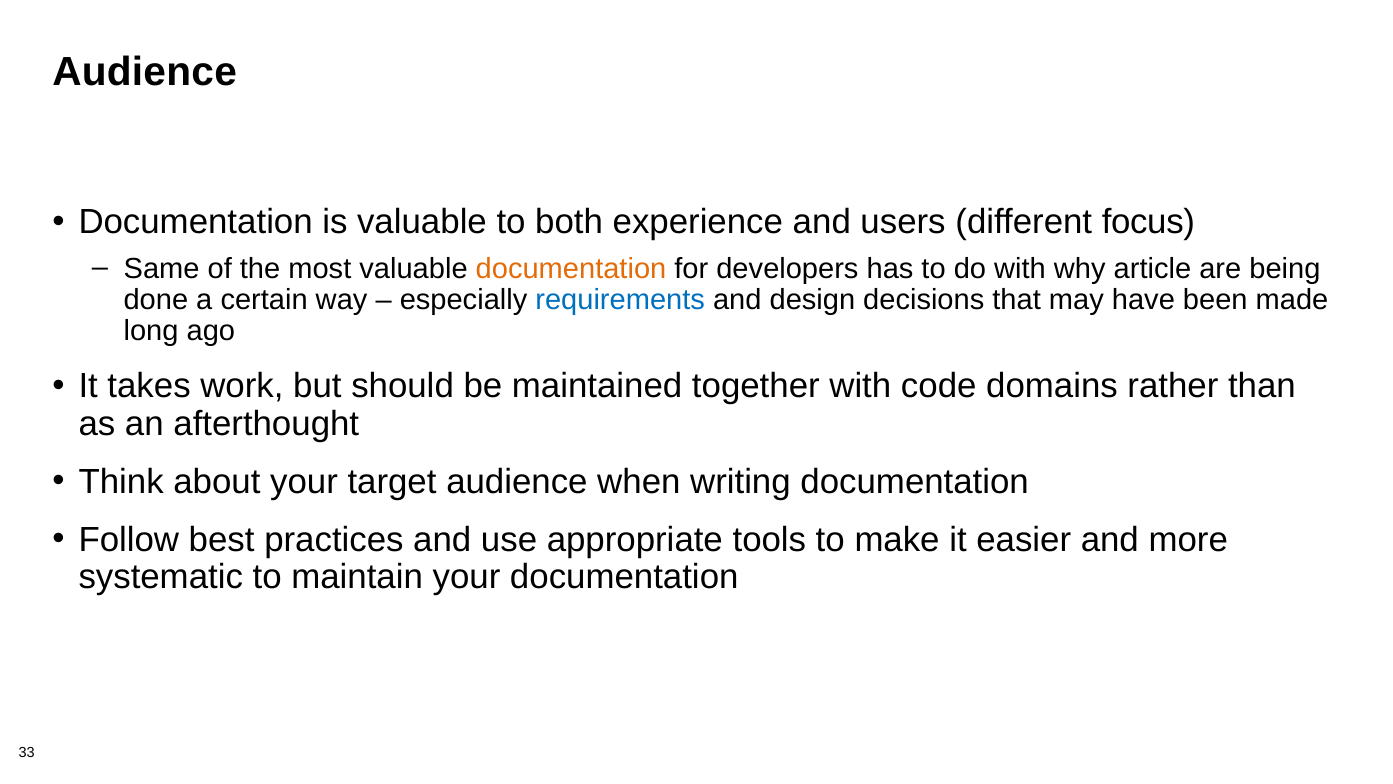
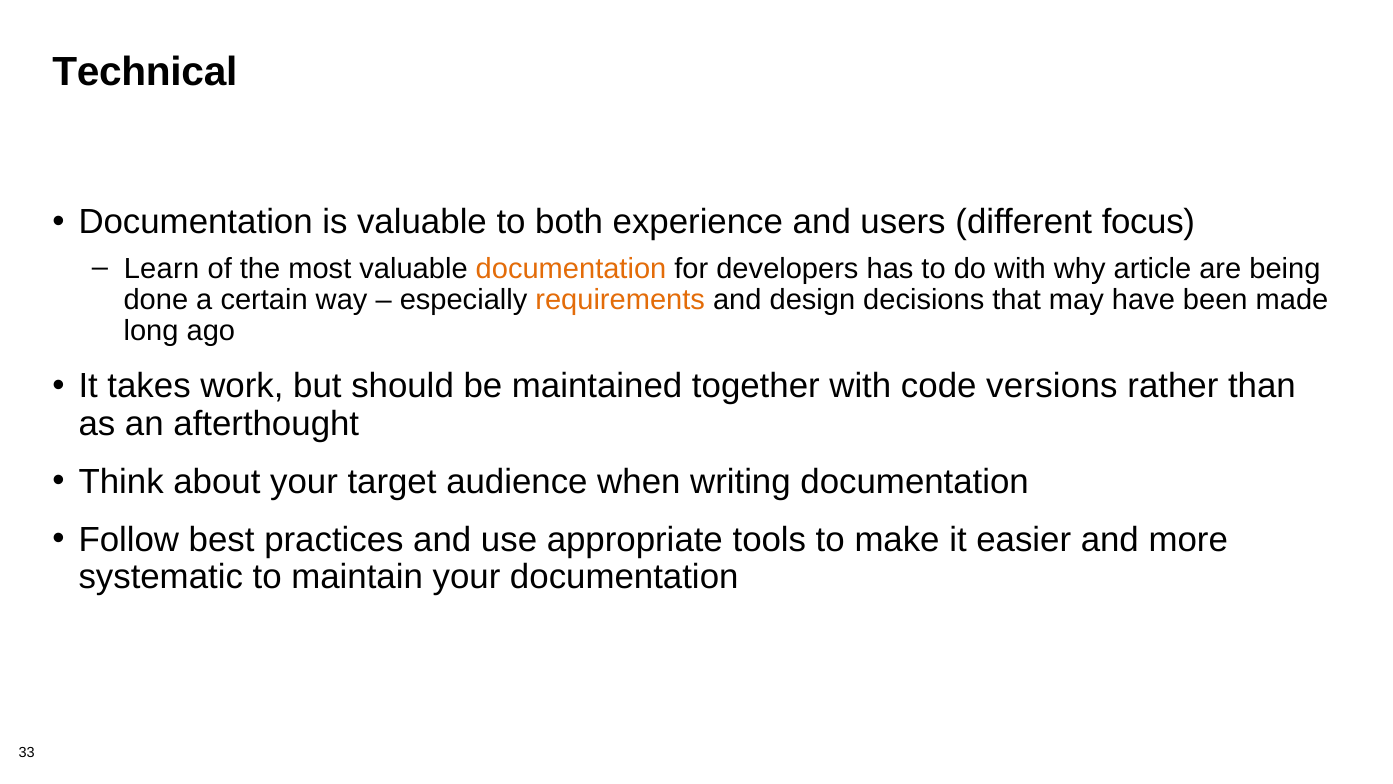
Audience: Audience -> Technical (145, 72)
Same: Same -> Learn (162, 268)
requirements colour: blue -> orange (620, 300)
domains: domains -> versions (1052, 386)
